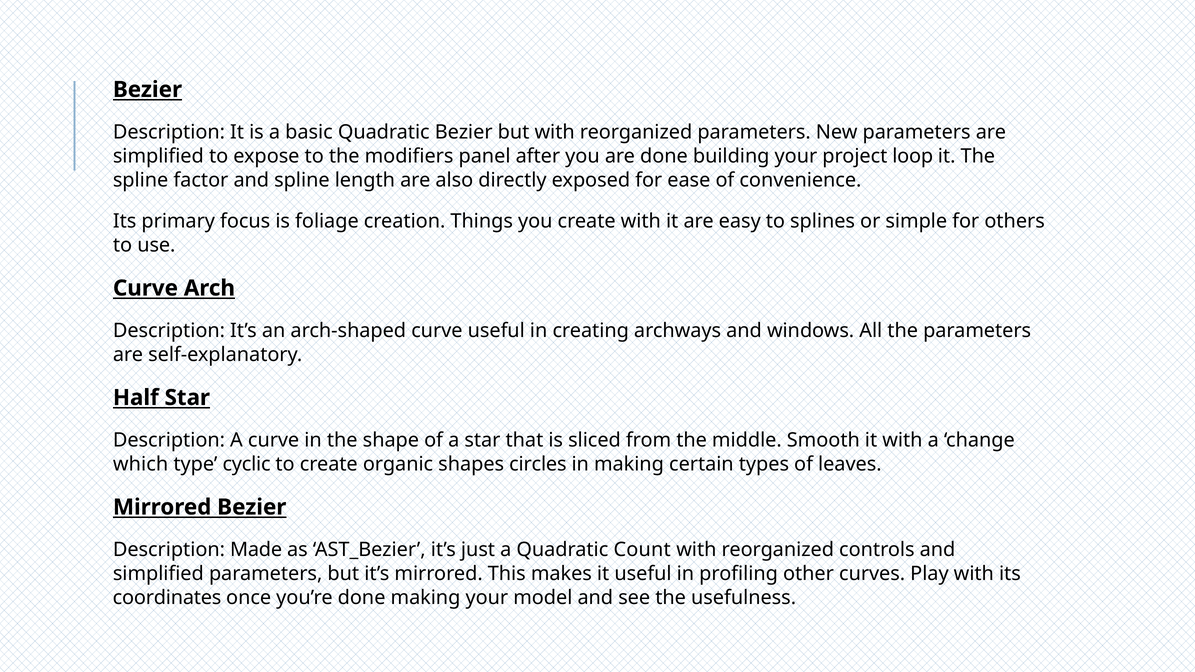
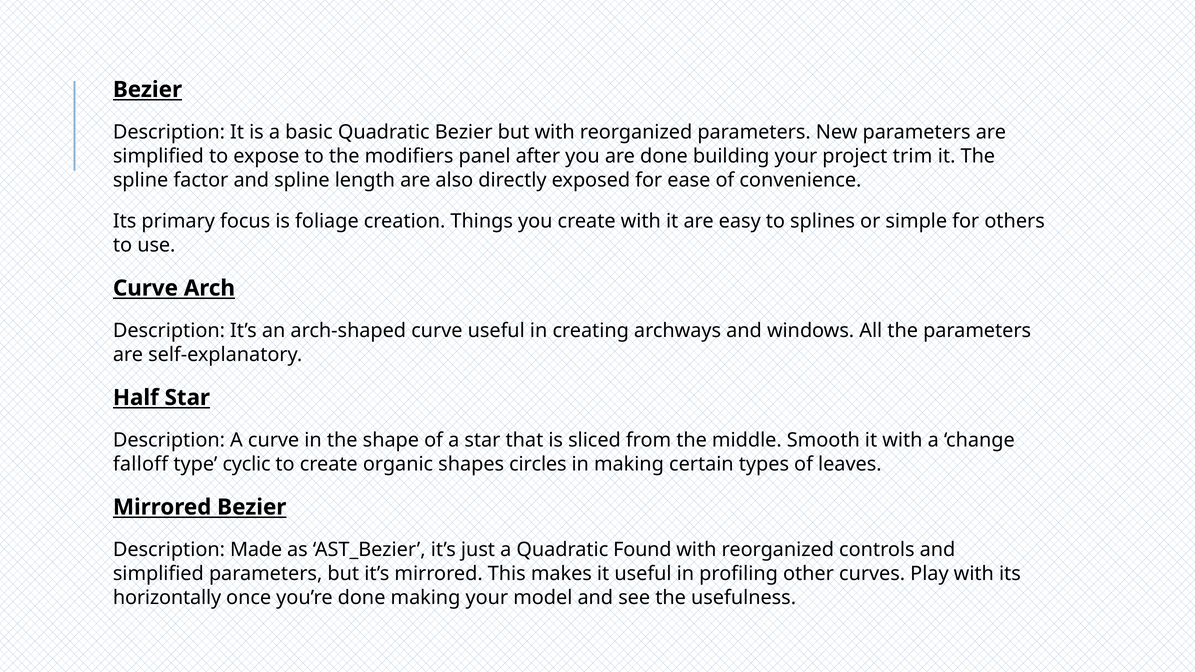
loop: loop -> trim (913, 156)
which: which -> falloff (141, 464)
Count: Count -> Found (642, 550)
coordinates: coordinates -> horizontally (167, 598)
